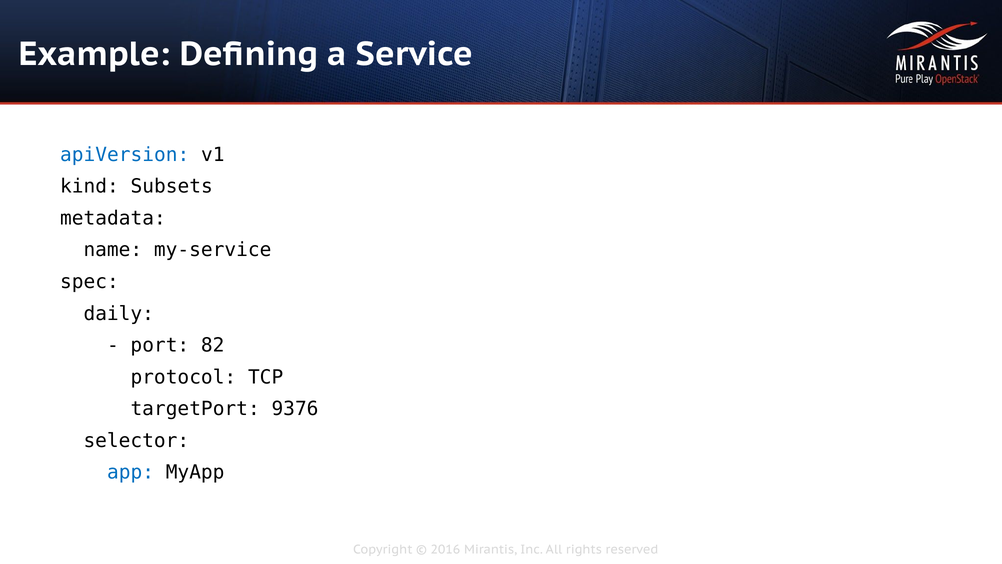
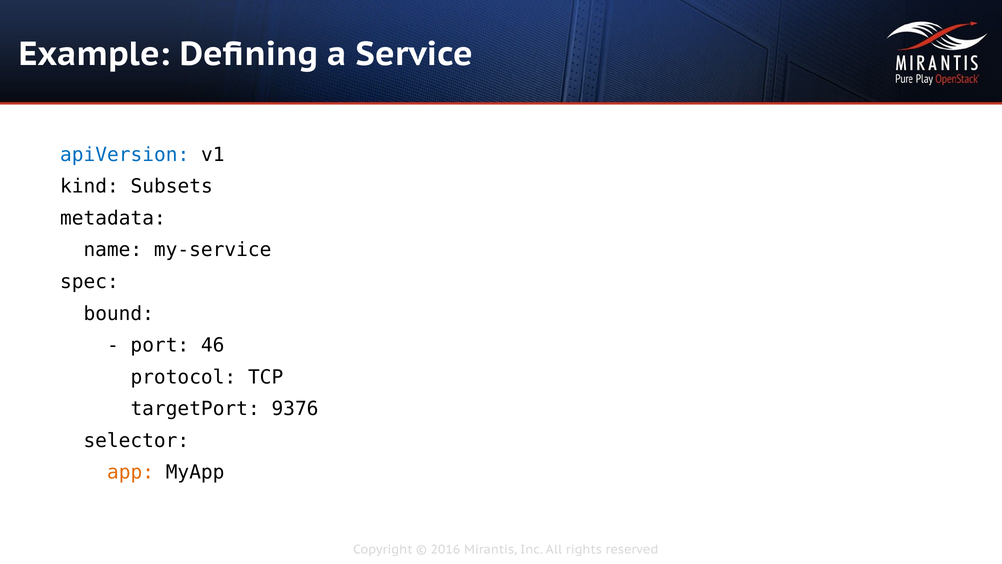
daily: daily -> bound (119, 313)
82: 82 -> 46 (213, 345)
app colour: blue -> orange (131, 472)
